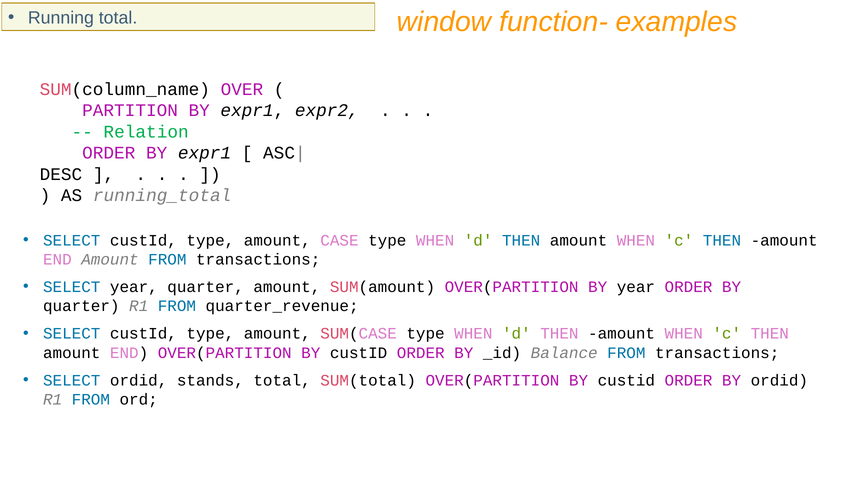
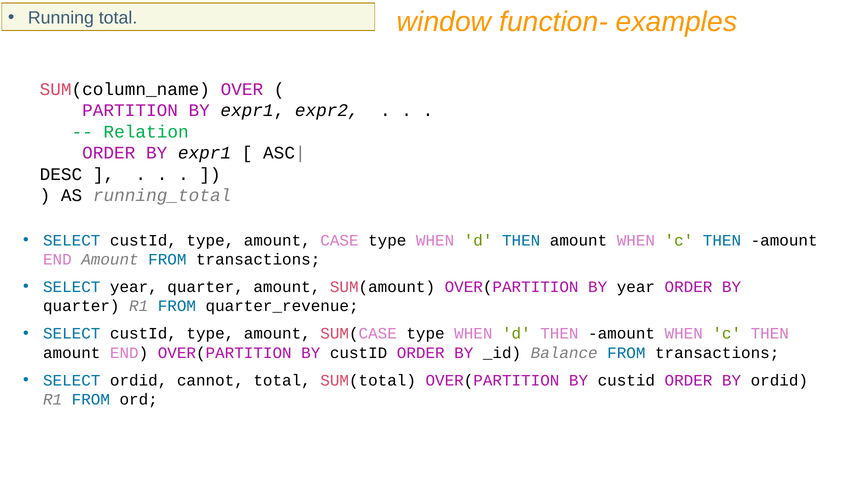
stands: stands -> cannot (210, 381)
